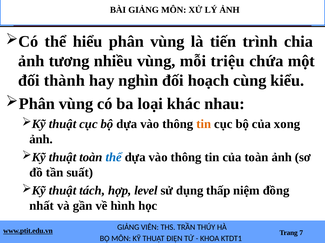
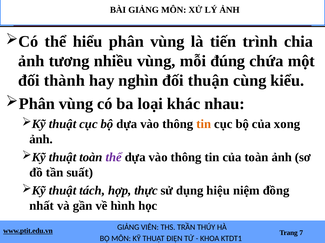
triệu: triệu -> đúng (228, 61)
hoạch: hoạch -> thuận (208, 81)
thể colour: blue -> purple (114, 158)
level: level -> thực (146, 191)
thấp: thấp -> hiệu (218, 191)
